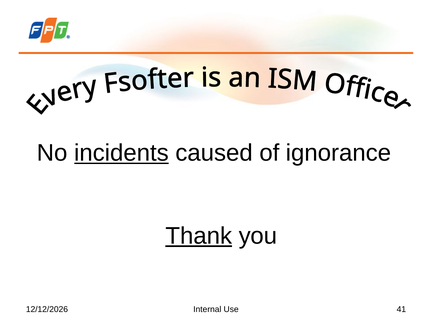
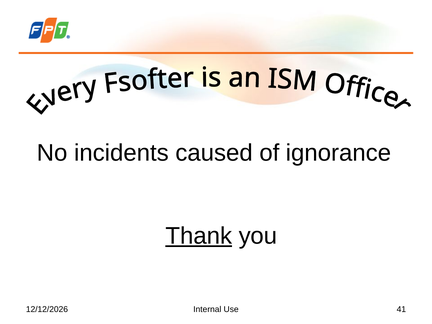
incidents underline: present -> none (121, 153)
